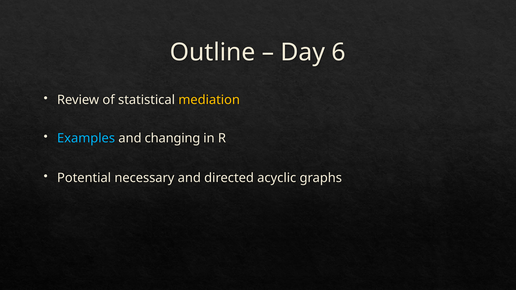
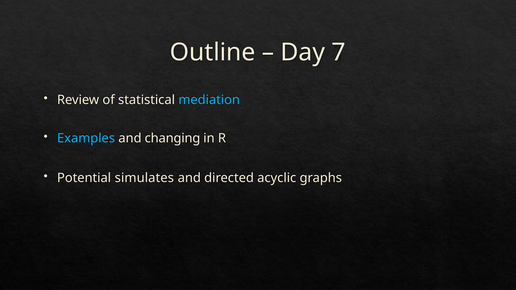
6: 6 -> 7 (338, 52)
mediation colour: yellow -> light blue (209, 100)
necessary: necessary -> simulates (144, 178)
